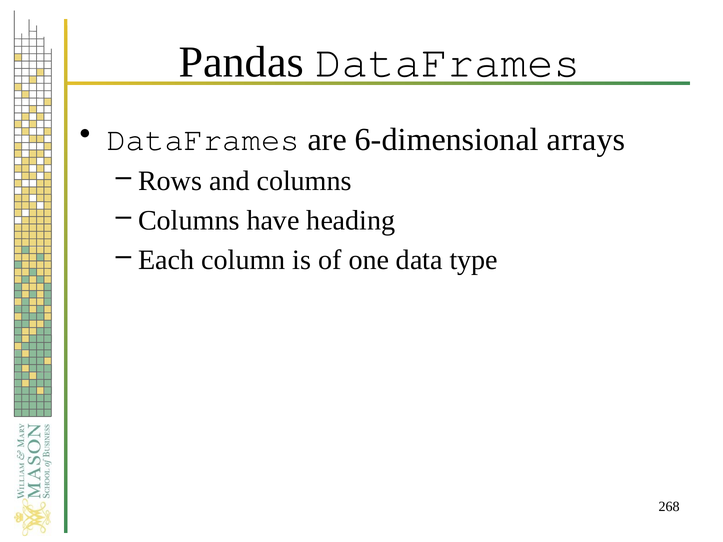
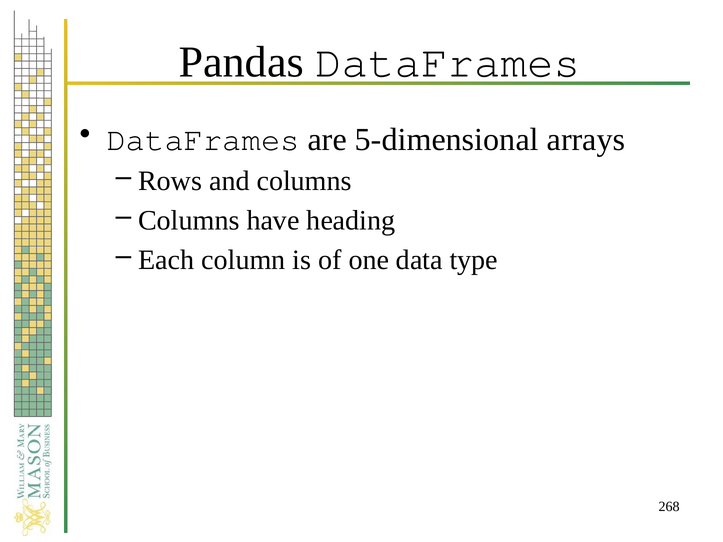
6-dimensional: 6-dimensional -> 5-dimensional (447, 140)
